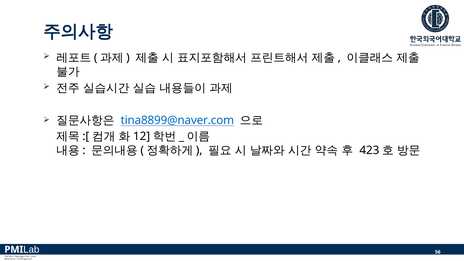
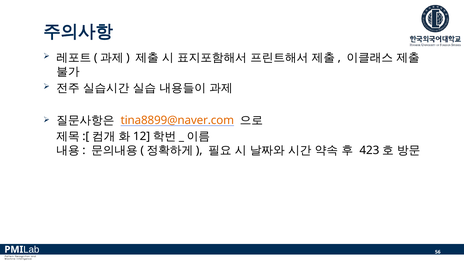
tina8899@naver.com colour: blue -> orange (177, 120)
